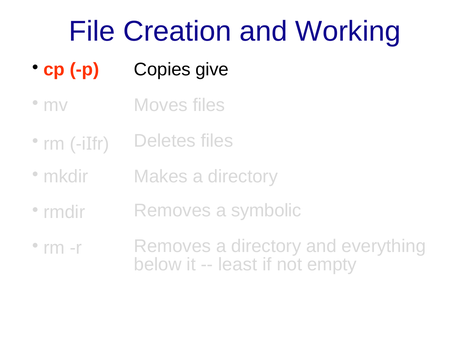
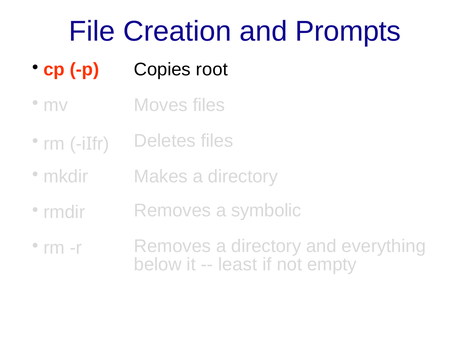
Working: Working -> Prompts (348, 31)
give: give -> root (212, 70)
